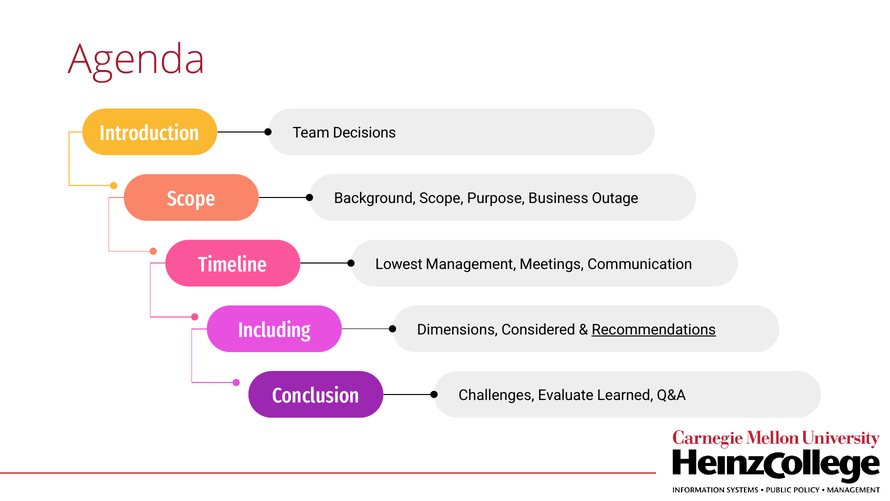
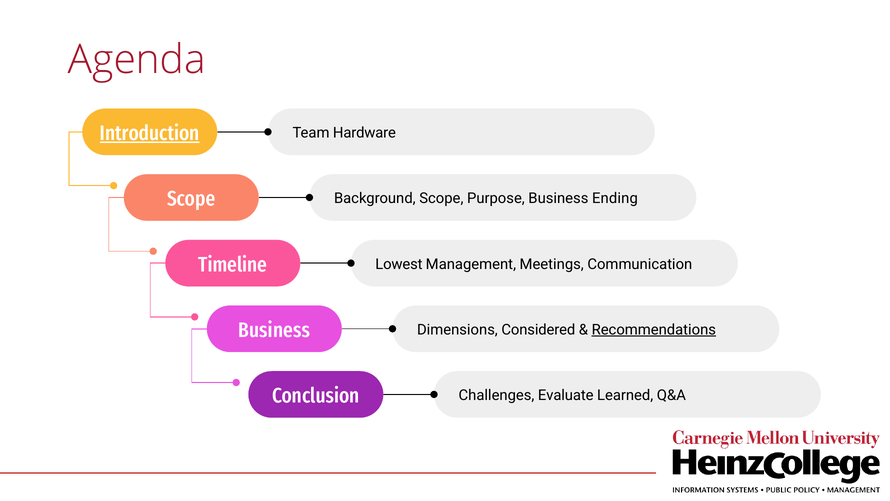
Introduction underline: none -> present (150, 133)
Decisions: Decisions -> Hardware (364, 133)
Outage: Outage -> Ending (615, 198)
Including: Including -> Business (274, 330)
